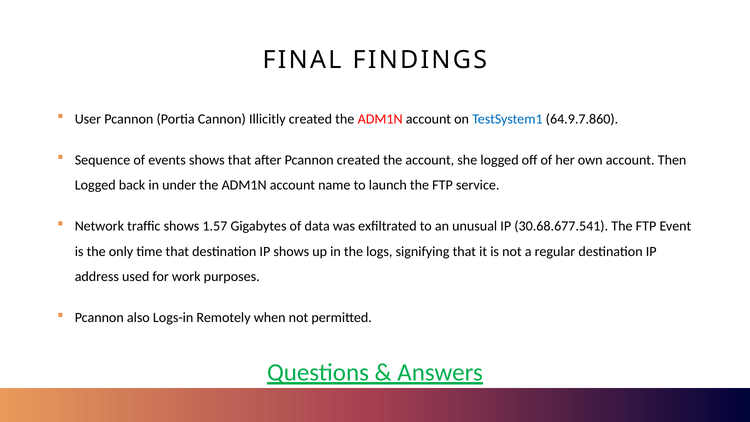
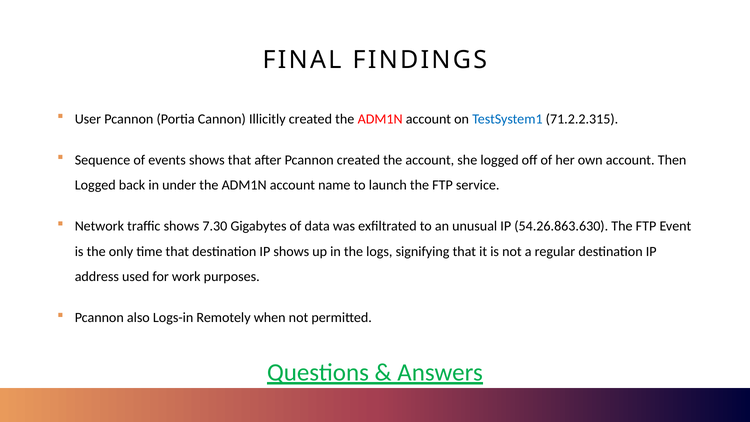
64.9.7.860: 64.9.7.860 -> 71.2.2.315 (582, 119)
1.57: 1.57 -> 7.30 (215, 226)
30.68.677.541: 30.68.677.541 -> 54.26.863.630 (561, 226)
